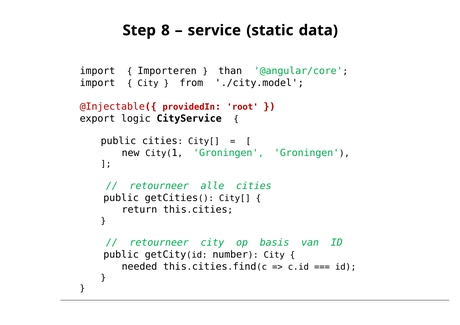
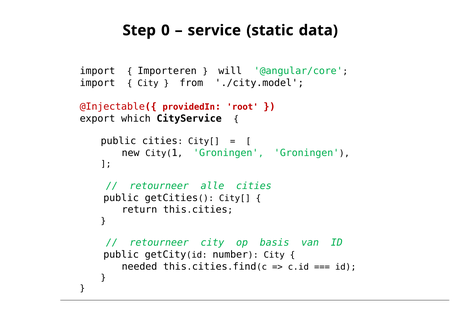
8: 8 -> 0 (165, 30)
than: than -> will (230, 71)
logic: logic -> which (136, 119)
